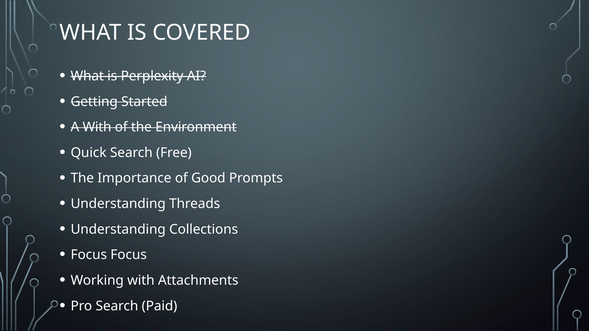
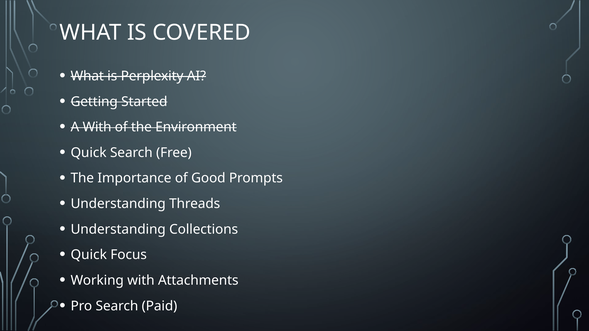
Focus: Focus -> Quick (89, 255)
